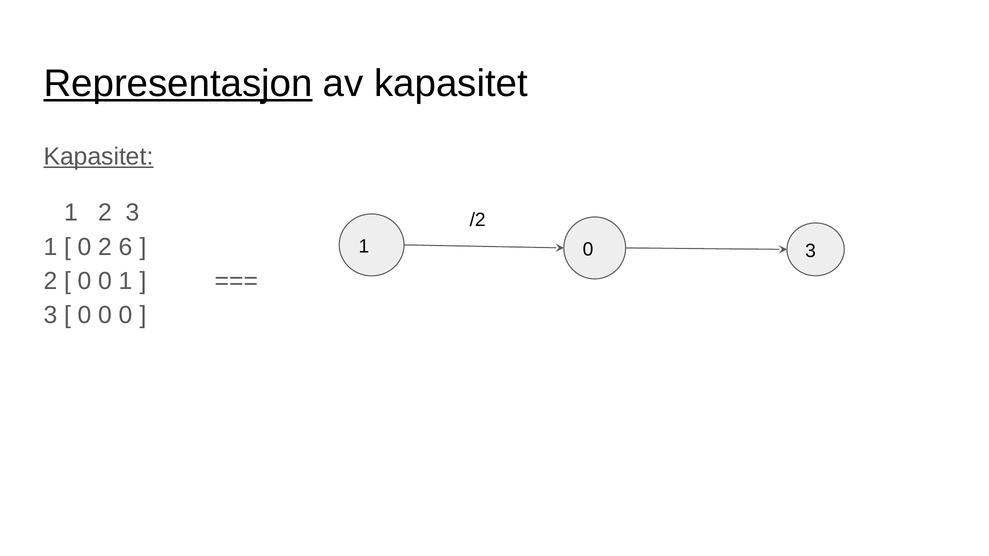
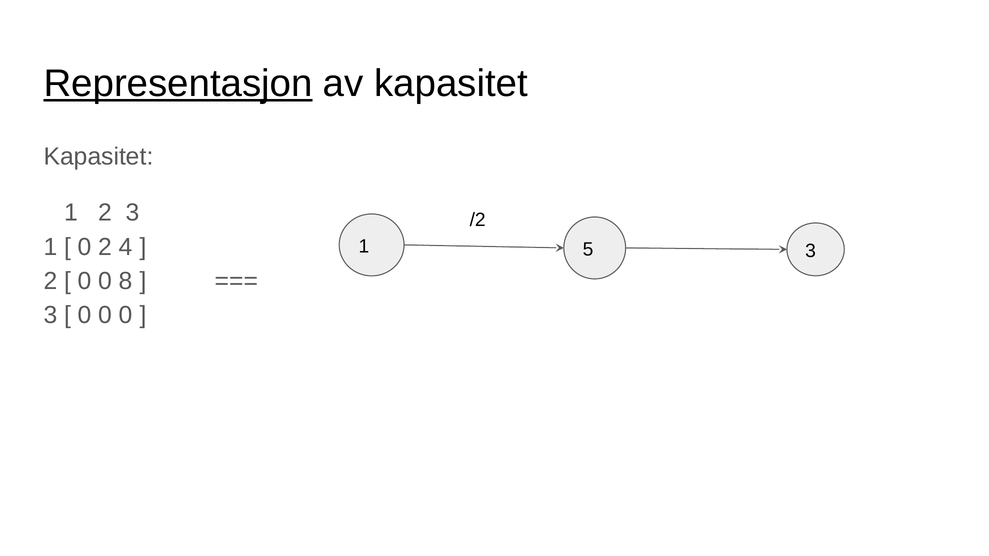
Kapasitet underline: present -> none (99, 157)
6: 6 -> 4 (126, 247)
1 0: 0 -> 5 (588, 249)
0 1: 1 -> 8 (126, 281)
